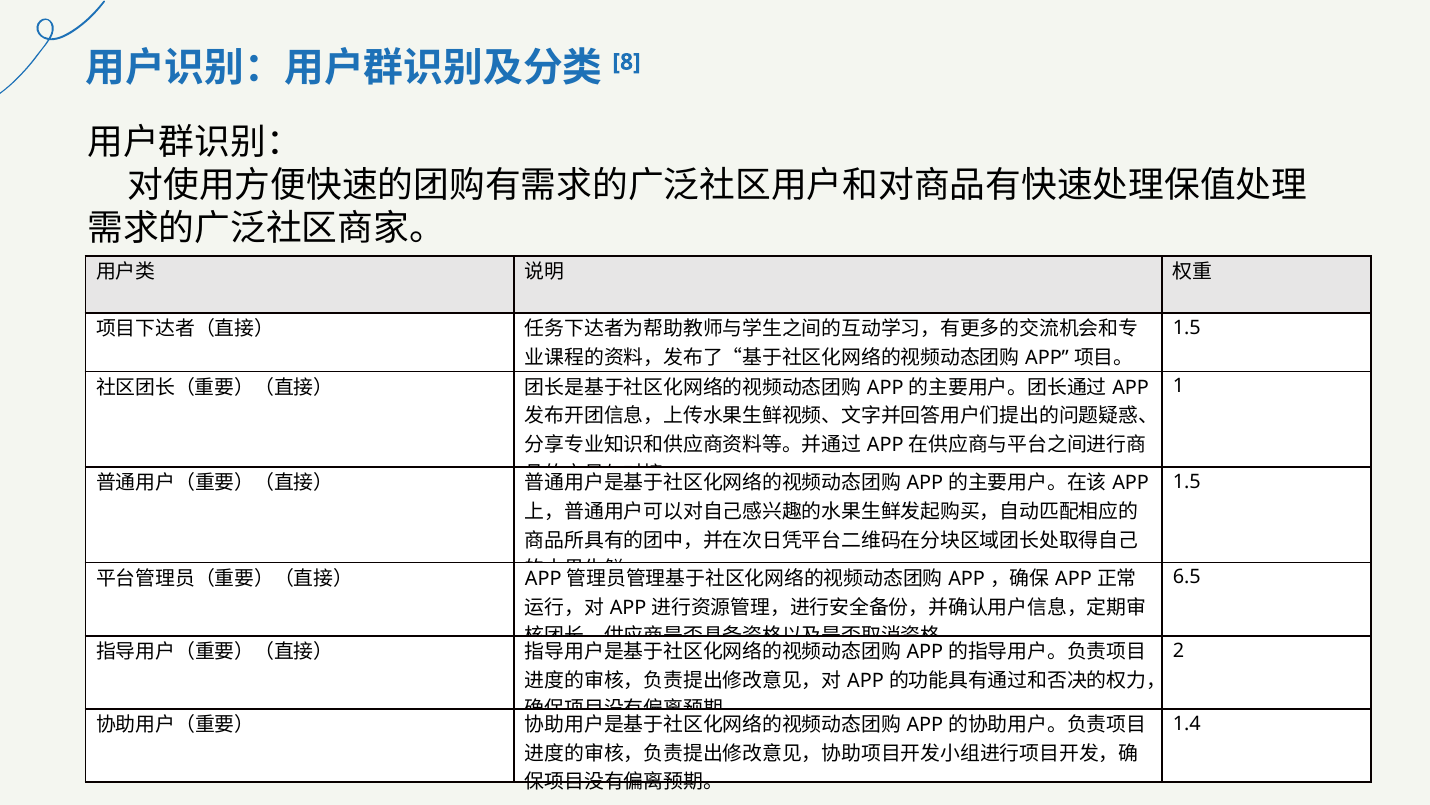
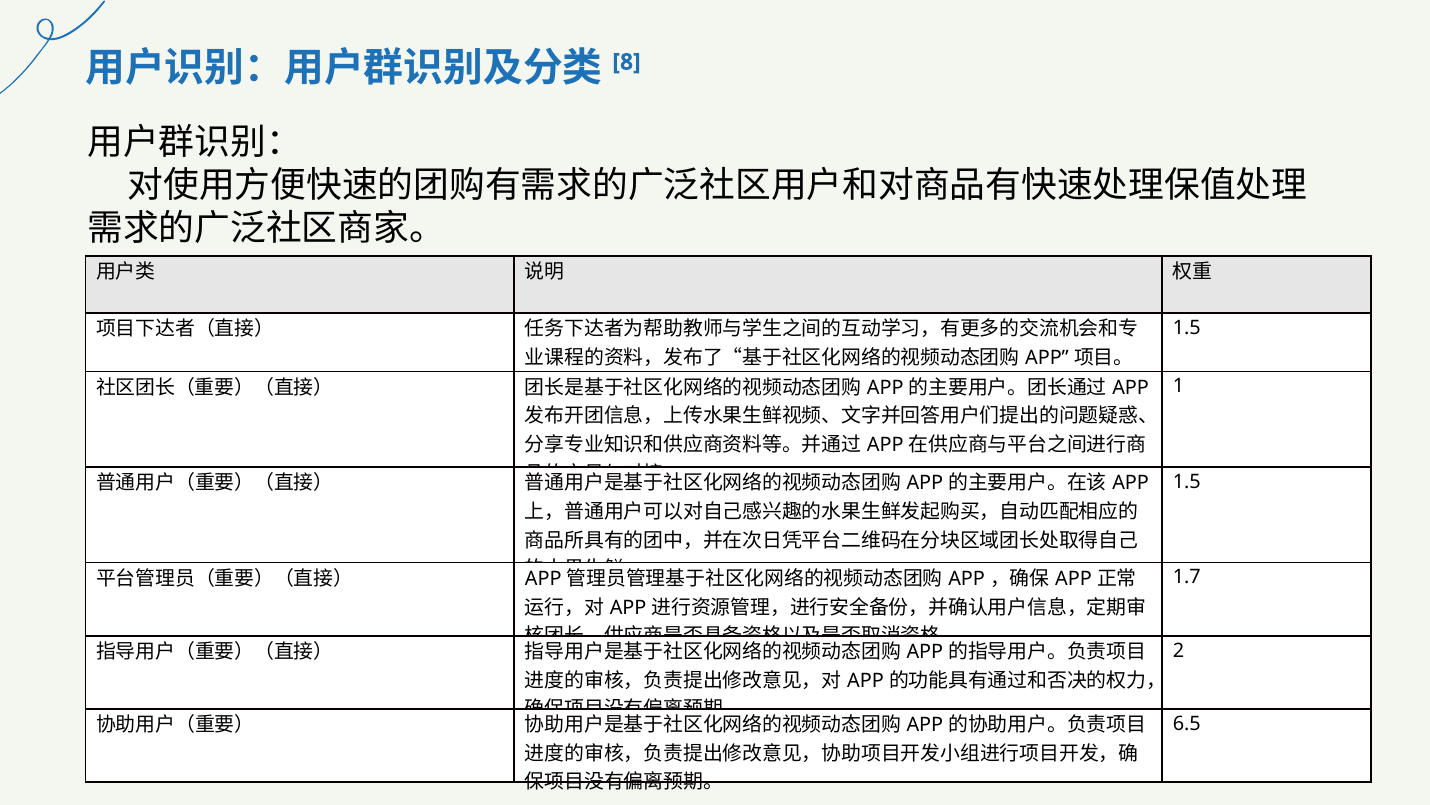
6.5: 6.5 -> 1.7 (1187, 577)
1.4: 1.4 -> 6.5 (1187, 723)
